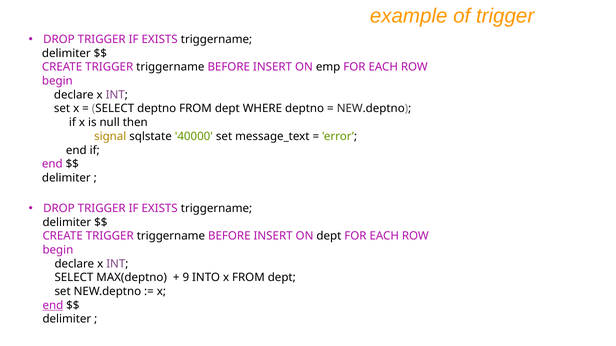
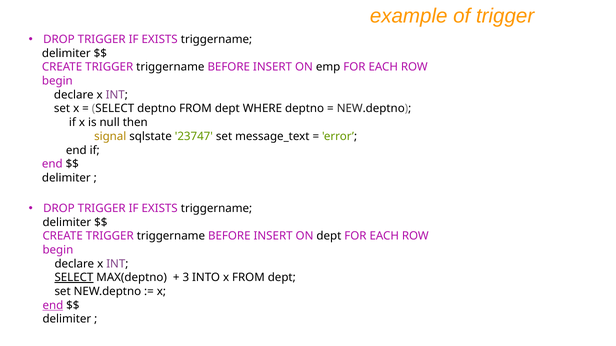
40000: 40000 -> 23747 (194, 137)
SELECT underline: none -> present (74, 278)
9: 9 -> 3 (186, 278)
